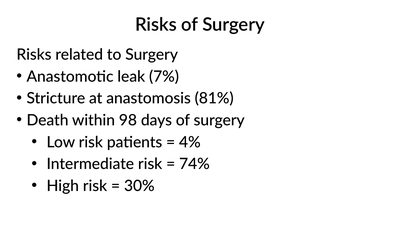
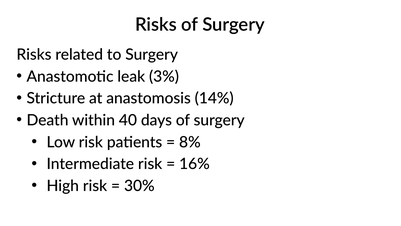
7%: 7% -> 3% (164, 76)
81%: 81% -> 14% (214, 98)
98: 98 -> 40 (128, 120)
4%: 4% -> 8% (190, 142)
74%: 74% -> 16% (194, 164)
